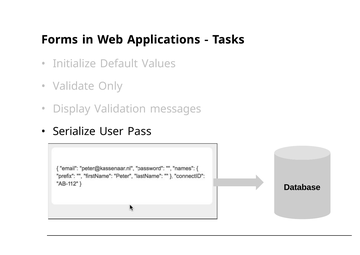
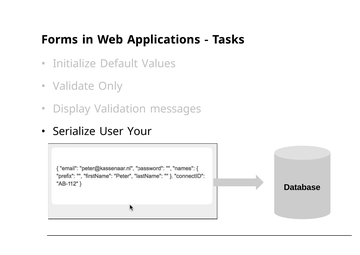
Pass: Pass -> Your (140, 131)
